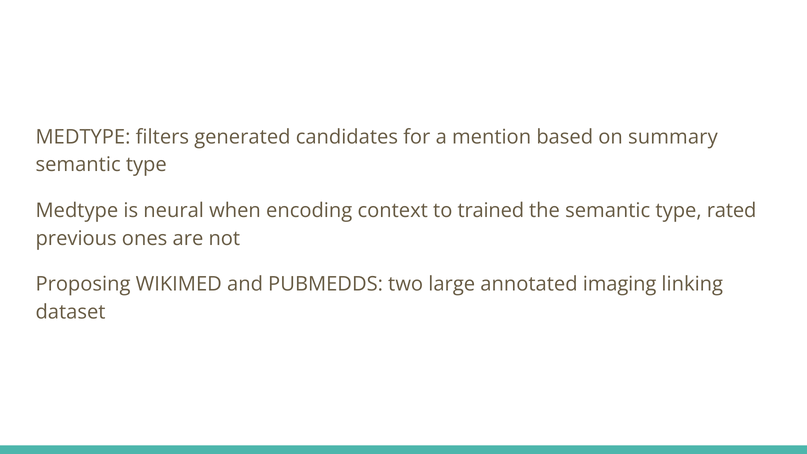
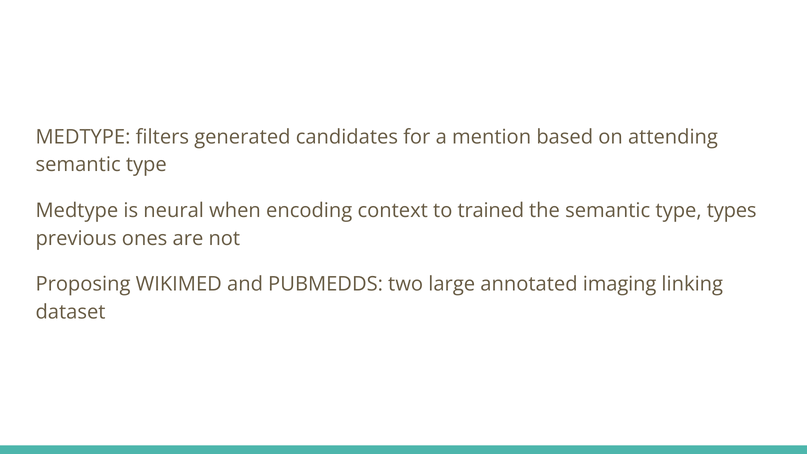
summary: summary -> attending (673, 137)
rated: rated -> types (732, 211)
